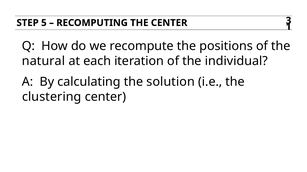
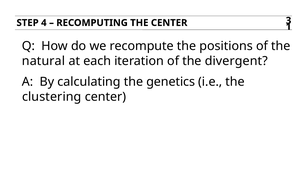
5: 5 -> 4 (44, 23)
individual: individual -> divergent (236, 61)
solution: solution -> genetics (171, 82)
